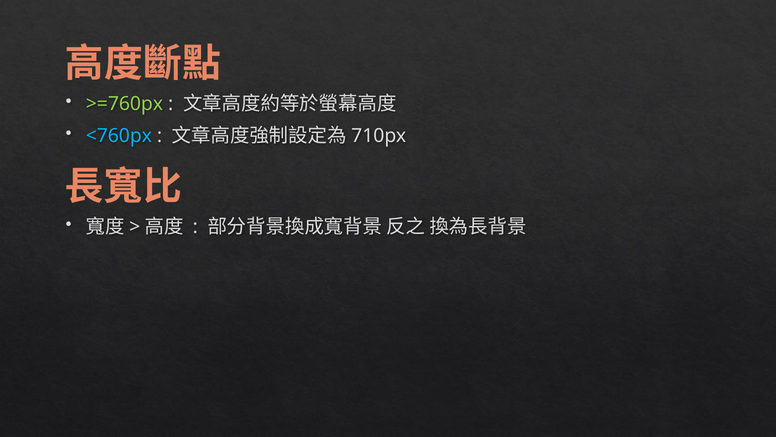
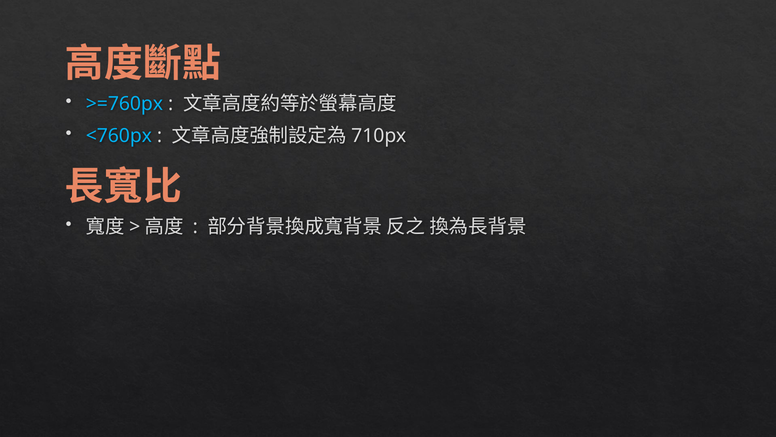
>=760px colour: light green -> light blue (124, 104)
